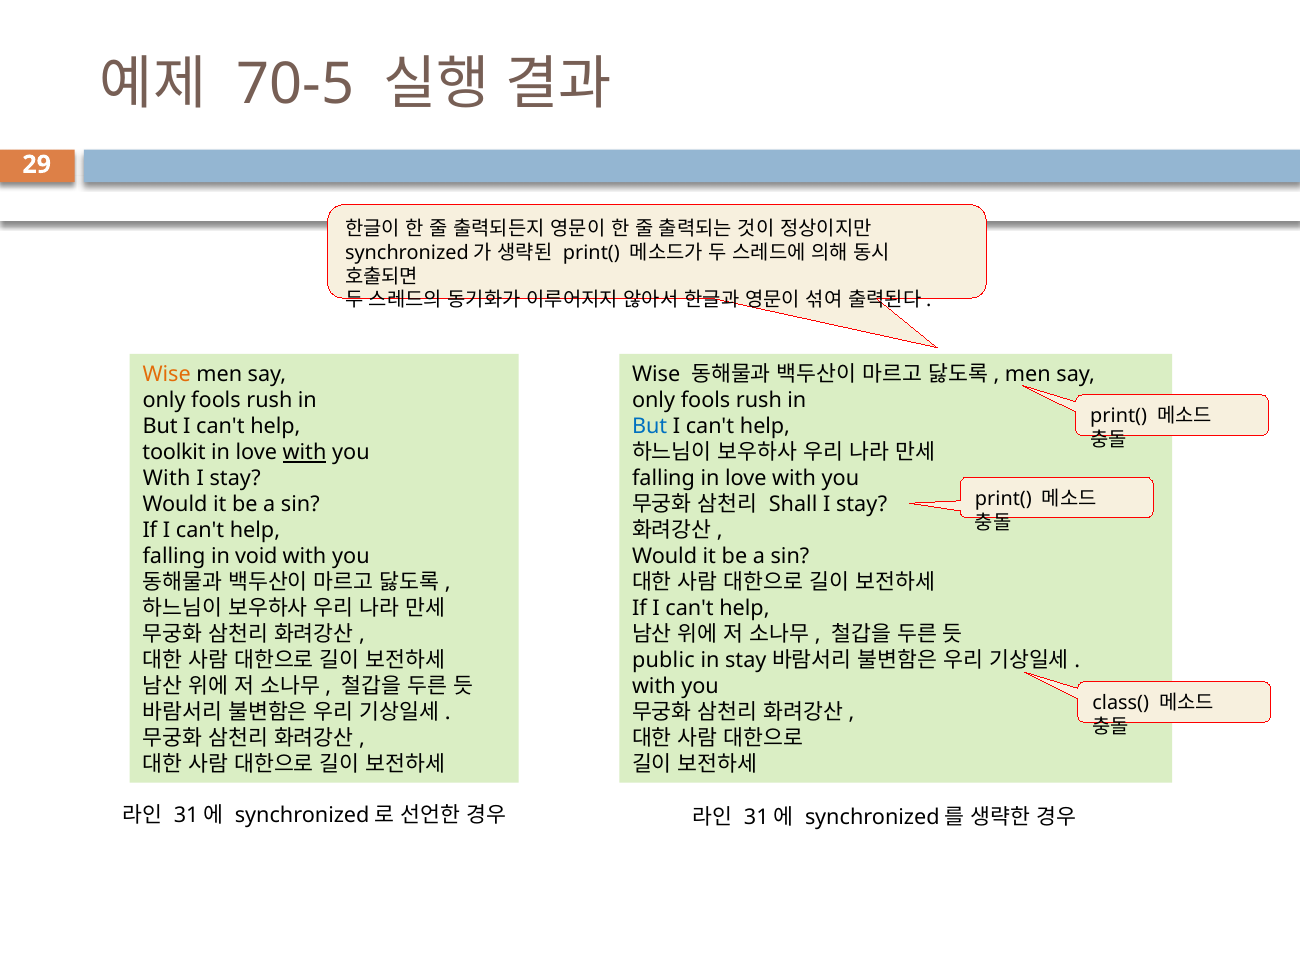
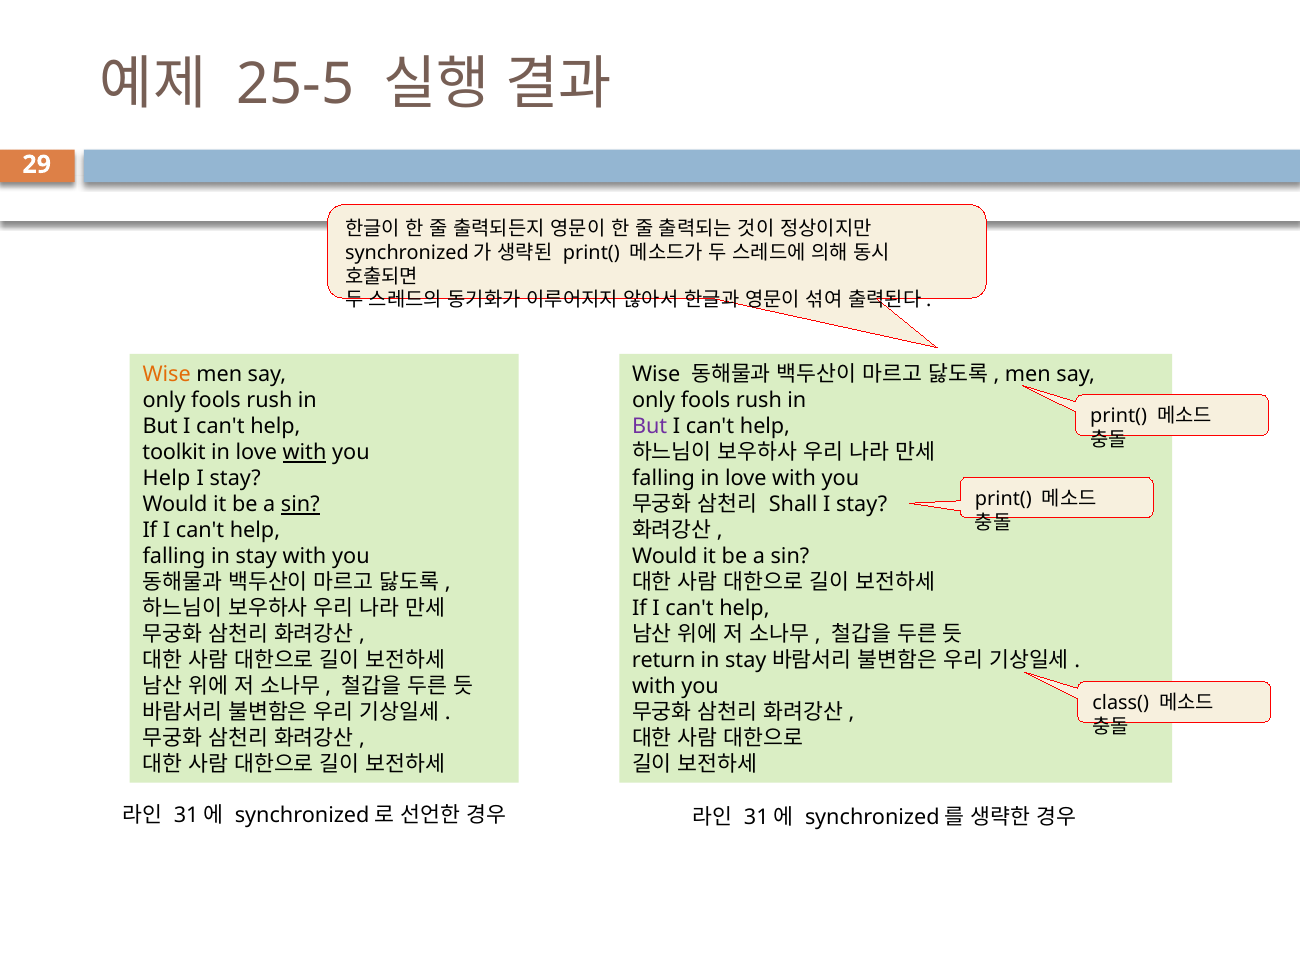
70-5: 70-5 -> 25-5 (295, 85)
But colour: blue -> purple (650, 427)
With: With -> Help (167, 479)
sin underline: none -> present (300, 505)
falling in void: void -> stay (256, 557)
public: public -> return (664, 661)
